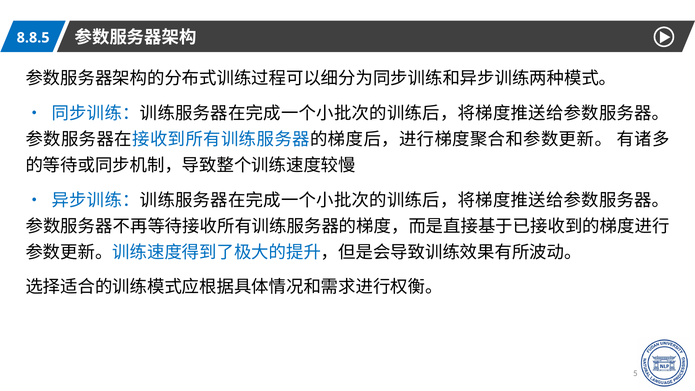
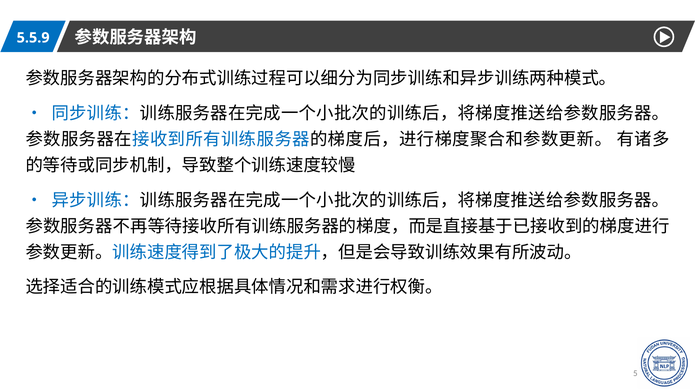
8.8.5: 8.8.5 -> 5.5.9 (33, 38)
